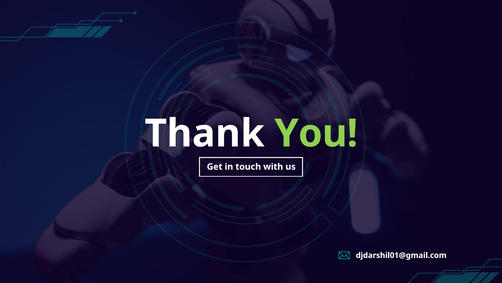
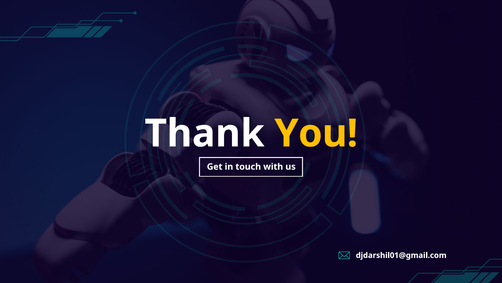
You colour: light green -> yellow (316, 133)
